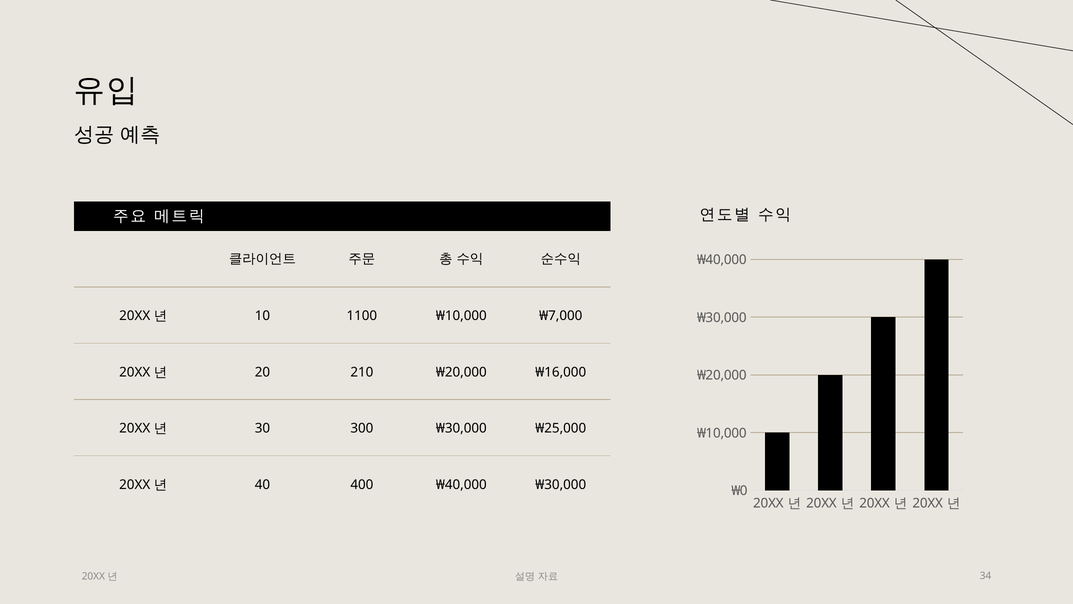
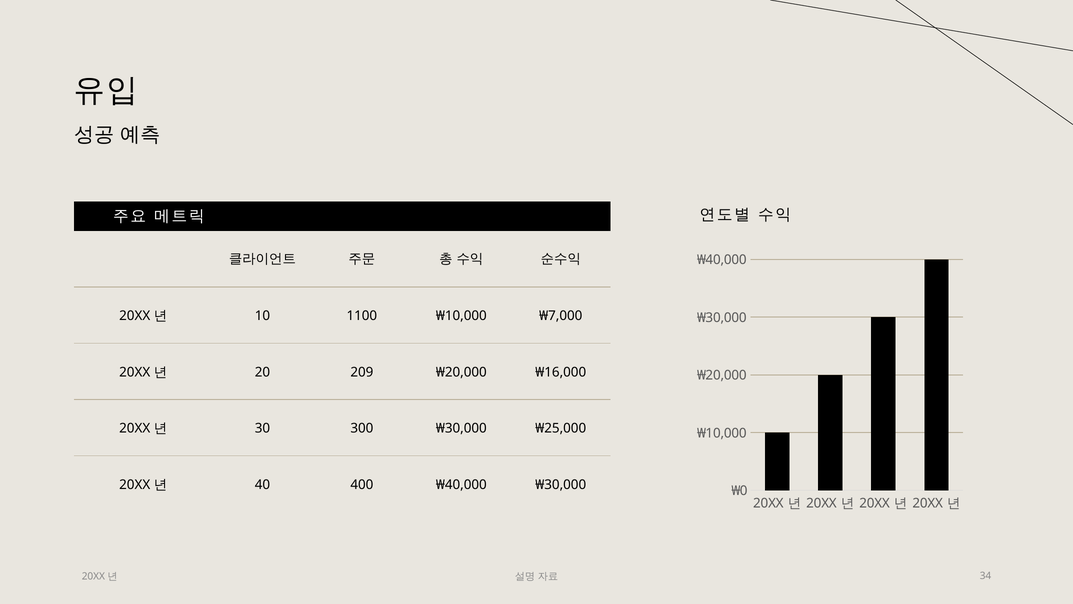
210: 210 -> 209 (362, 372)
